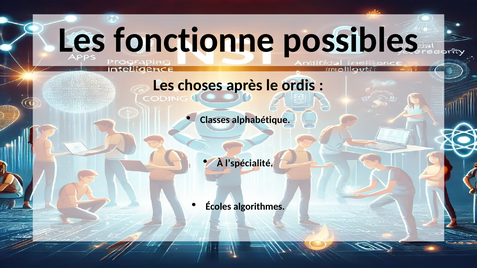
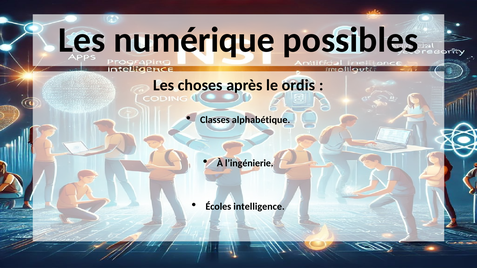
fonctionne: fonctionne -> numérique (194, 40)
l’spécialité: l’spécialité -> l’ingénierie (249, 163)
algorithmes: algorithmes -> intelligence (259, 207)
